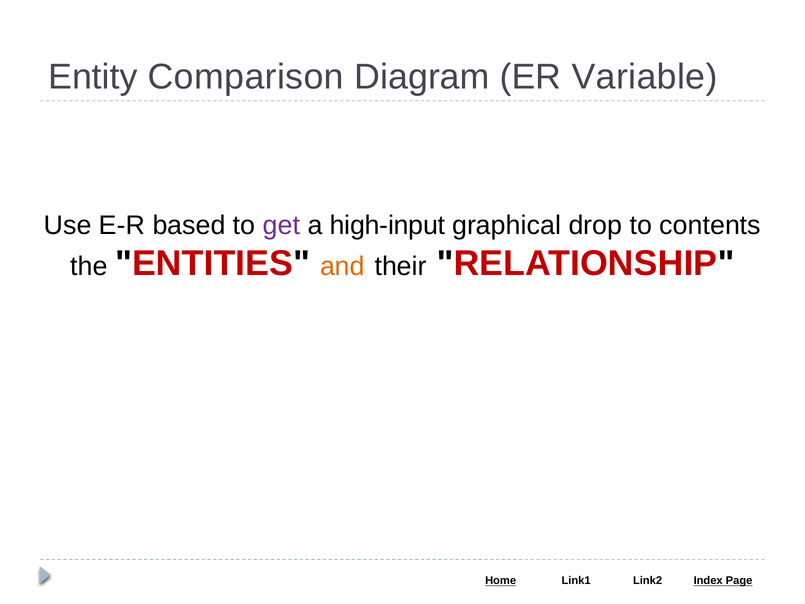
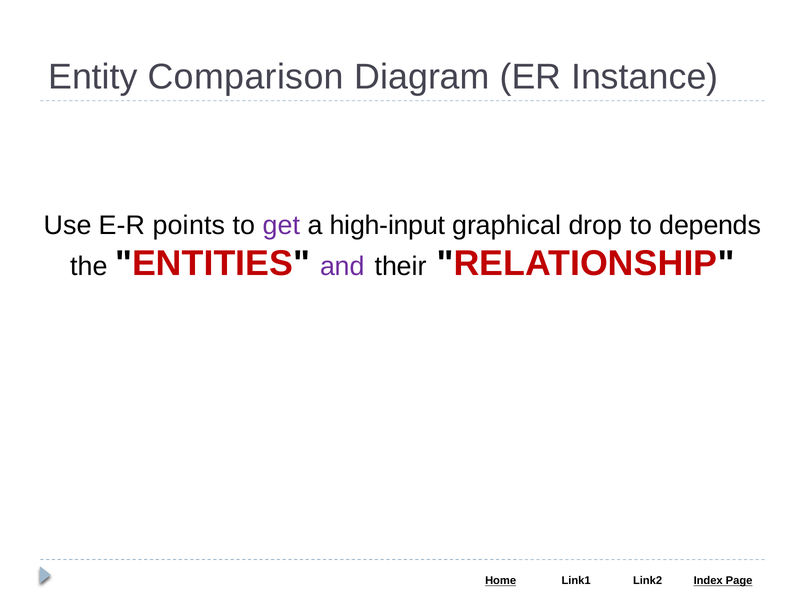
Variable: Variable -> Instance (645, 77)
based: based -> points (189, 225)
contents: contents -> depends (710, 225)
and colour: orange -> purple (342, 266)
